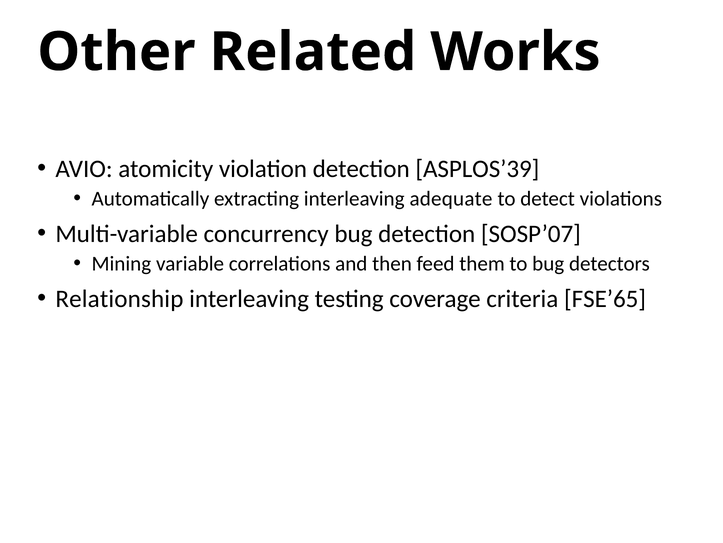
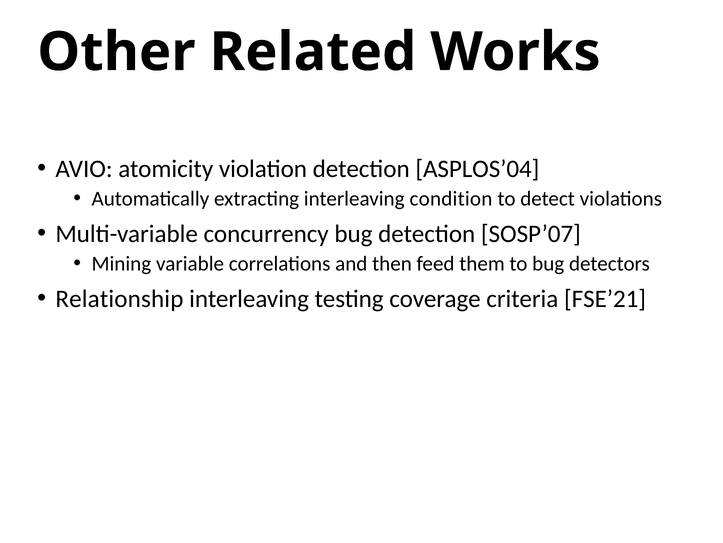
ASPLOS’39: ASPLOS’39 -> ASPLOS’04 (477, 168)
adequate: adequate -> condition (451, 198)
FSE’65: FSE’65 -> FSE’21 (605, 298)
